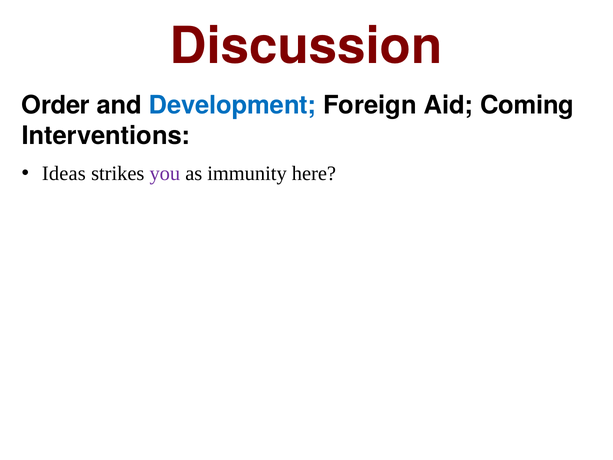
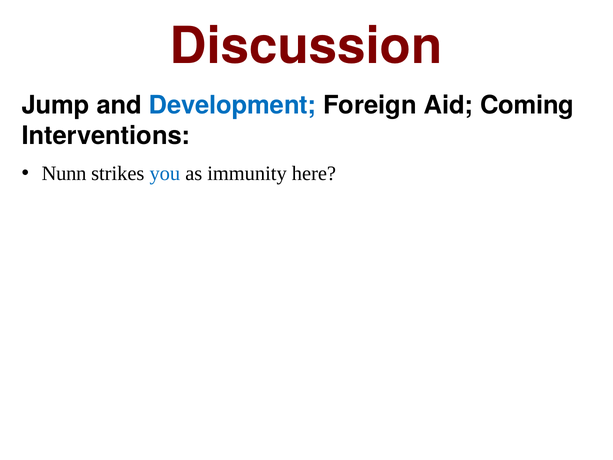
Order: Order -> Jump (56, 105)
Ideas: Ideas -> Nunn (64, 173)
you colour: purple -> blue (165, 173)
